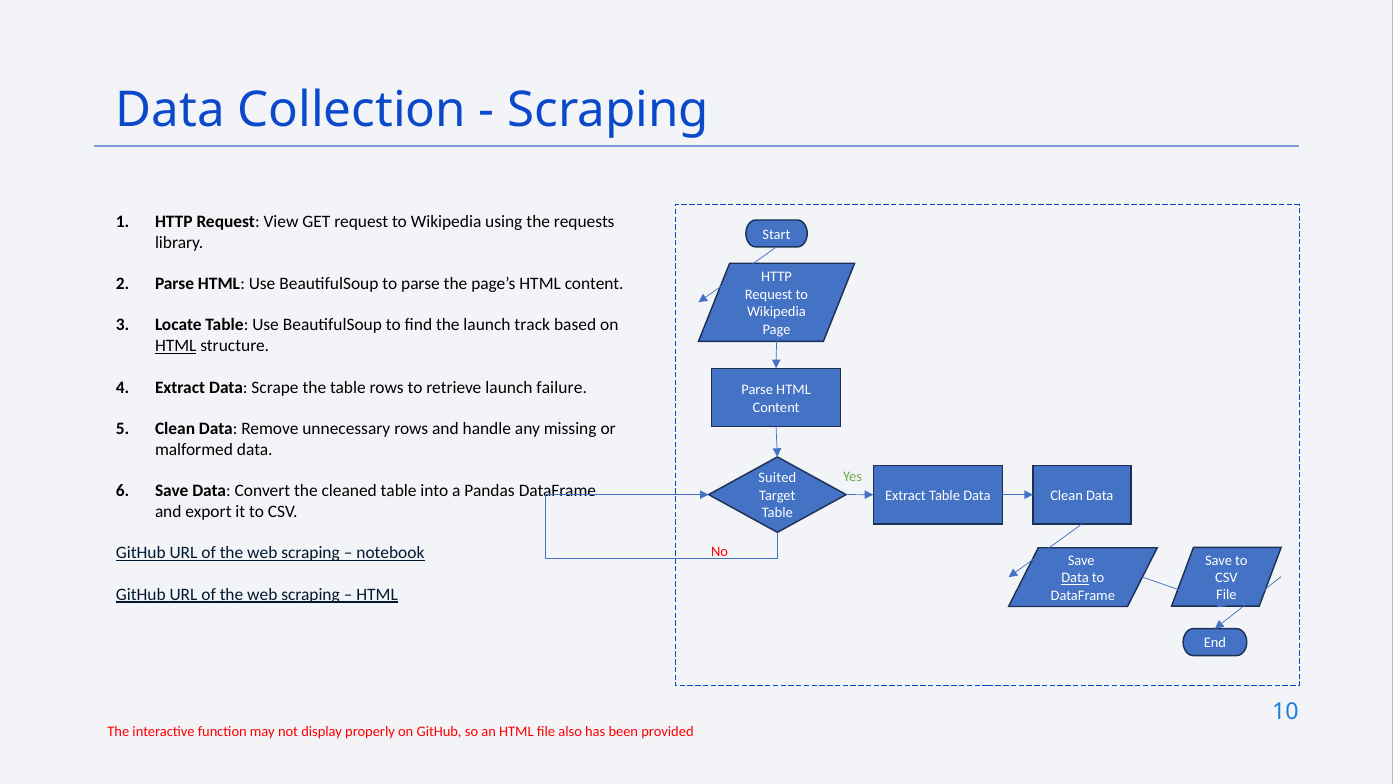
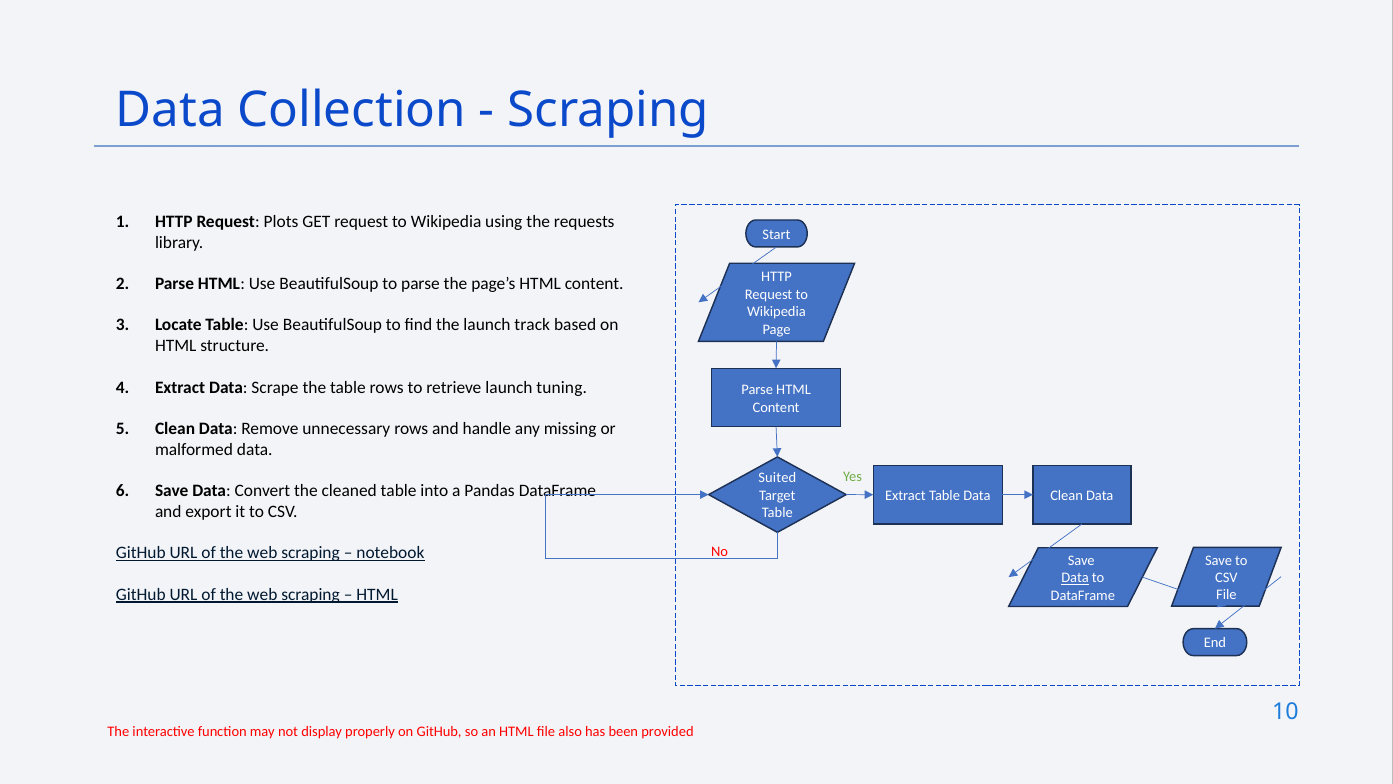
View: View -> Plots (281, 222)
HTML underline: present -> none (176, 346)
failure: failure -> tuning (562, 387)
